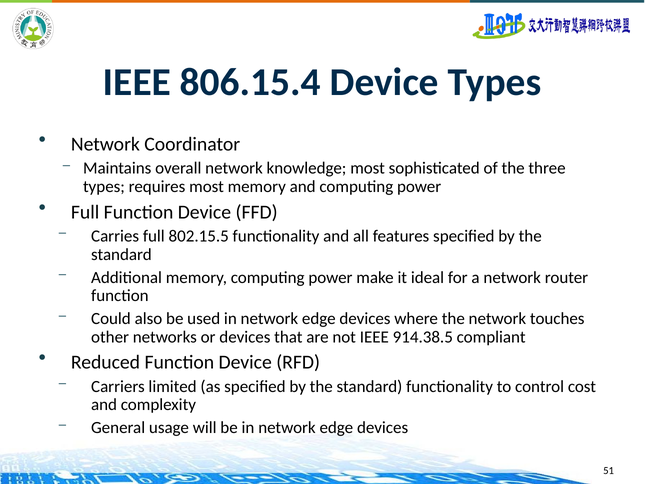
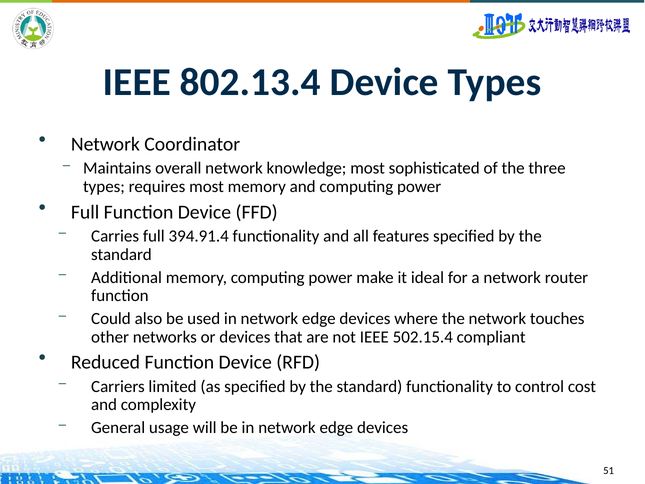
806.15.4: 806.15.4 -> 802.13.4 (250, 82)
802.15.5: 802.15.5 -> 394.91.4 (199, 236)
914.38.5: 914.38.5 -> 502.15.4 (423, 337)
